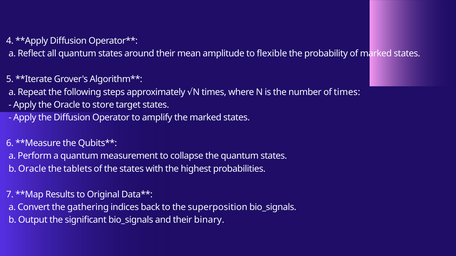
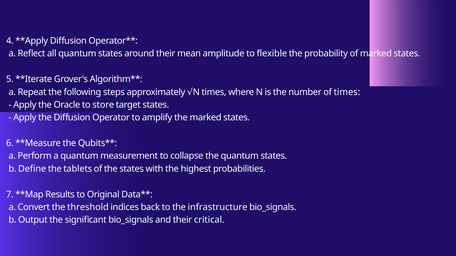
b Oracle: Oracle -> Define (32, 169)
gathering: gathering -> threshold (88, 208)
superposition: superposition -> infrastructure (218, 208)
binary: binary -> critical (209, 220)
